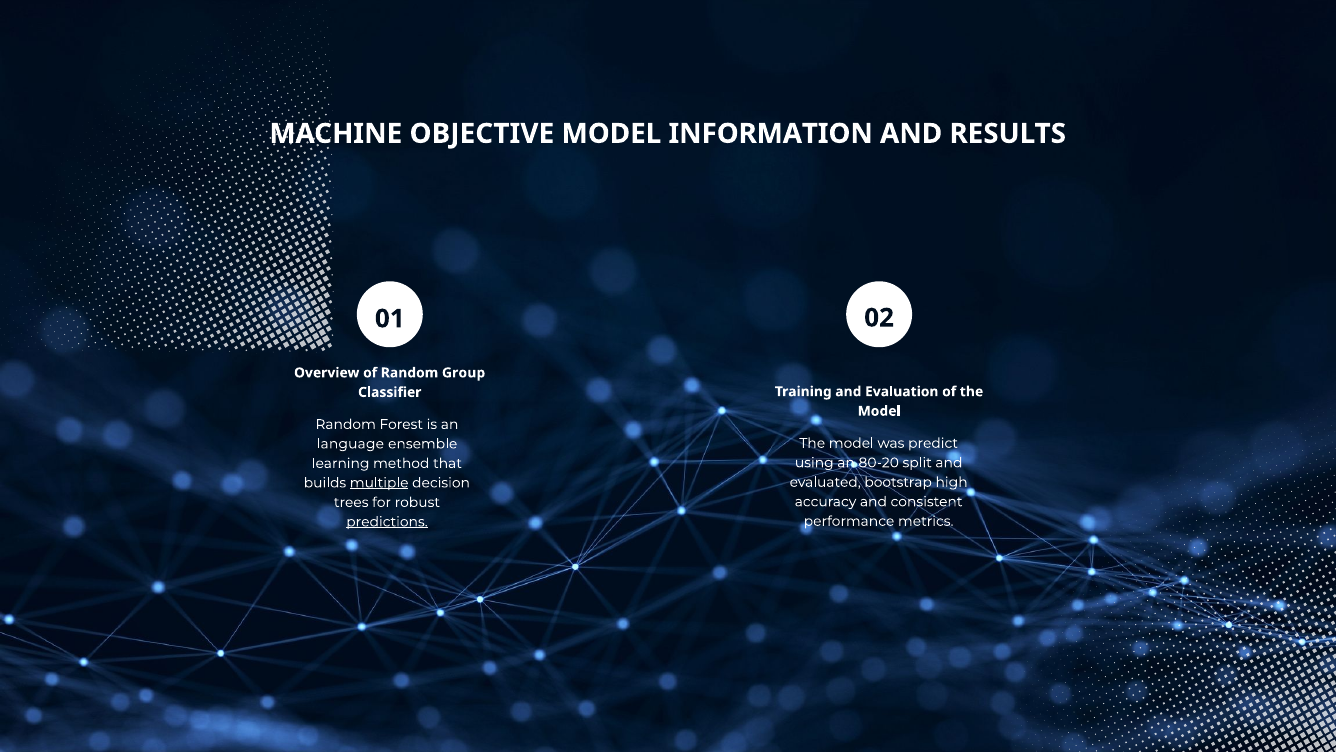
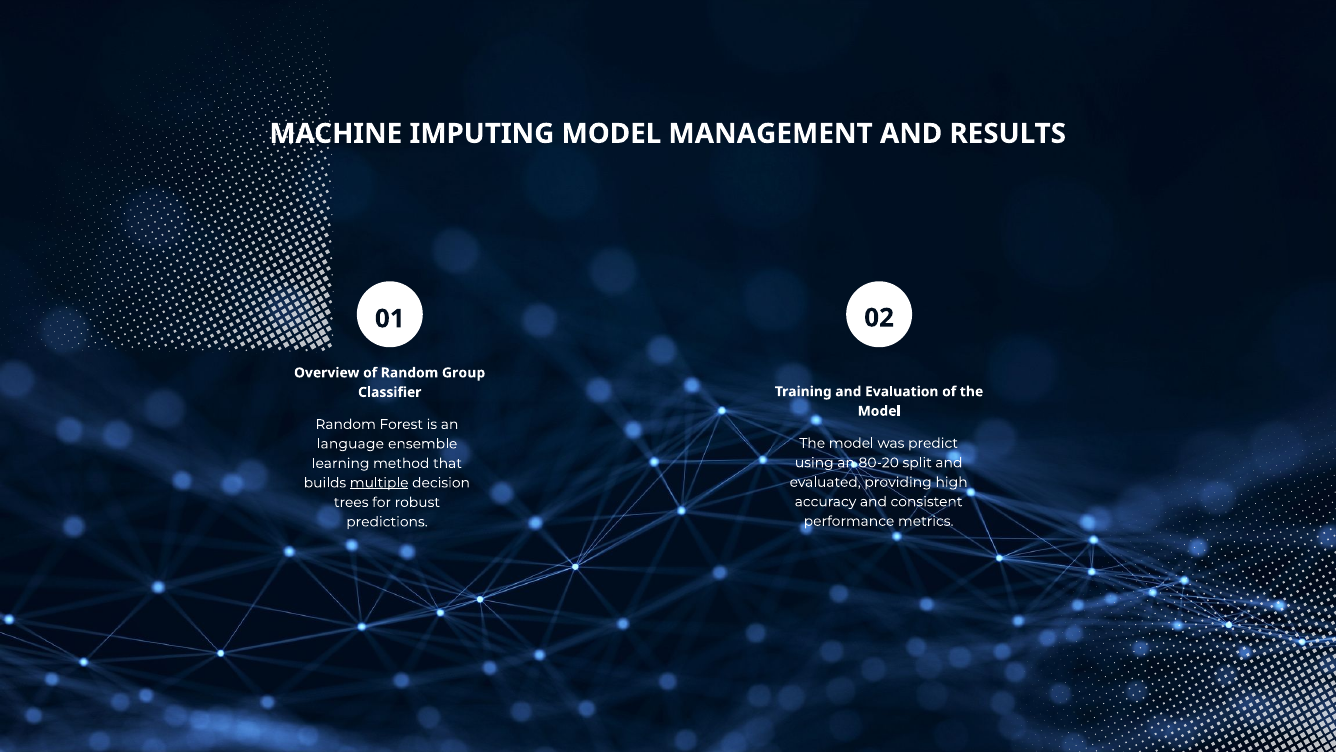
OBJECTIVE: OBJECTIVE -> IMPUTING (482, 134)
INFORMATION: INFORMATION -> MANAGEMENT (771, 134)
bootstrap: bootstrap -> providing (898, 482)
predictions underline: present -> none (387, 521)
